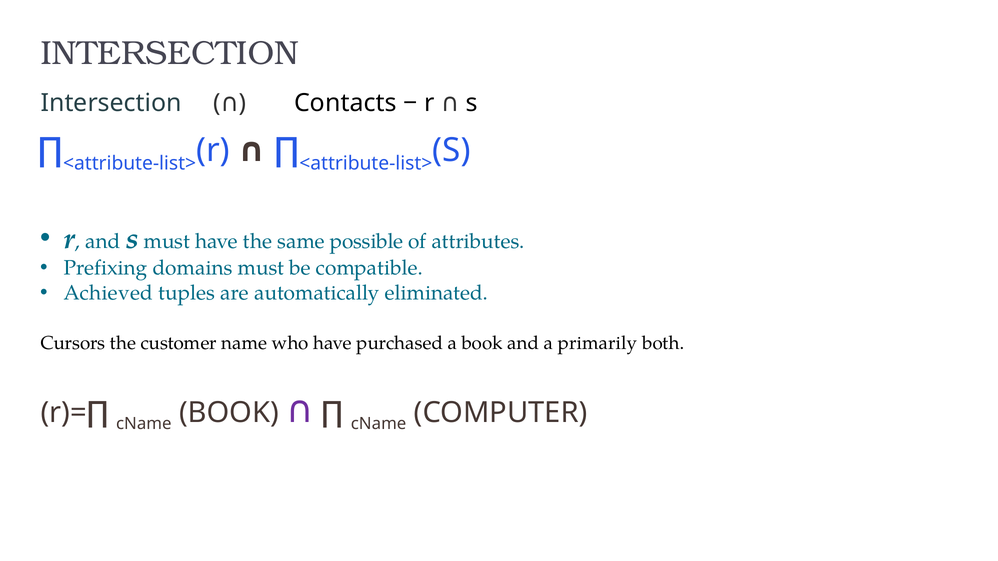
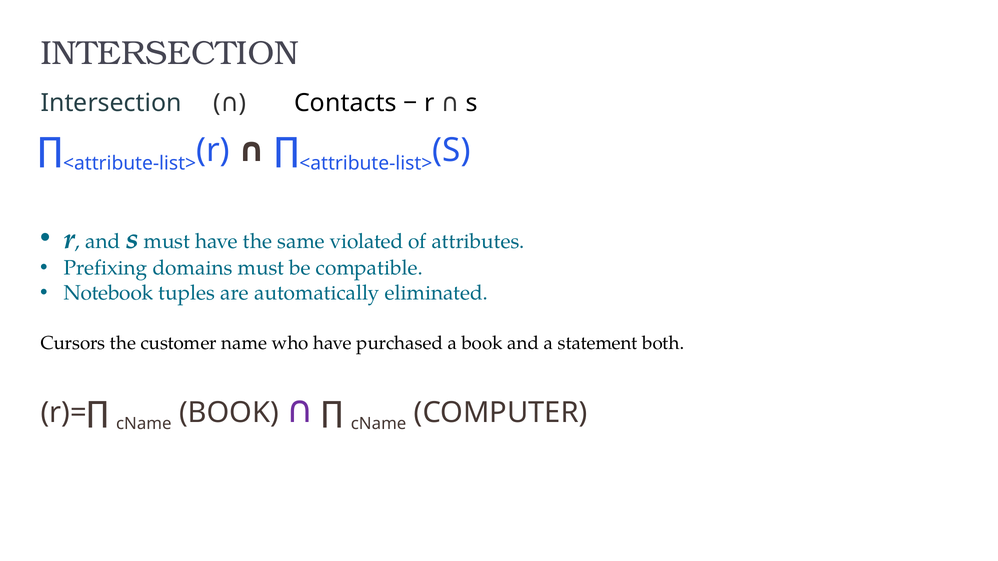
possible: possible -> violated (367, 241)
Achieved: Achieved -> Notebook (108, 293)
primarily: primarily -> statement (598, 343)
